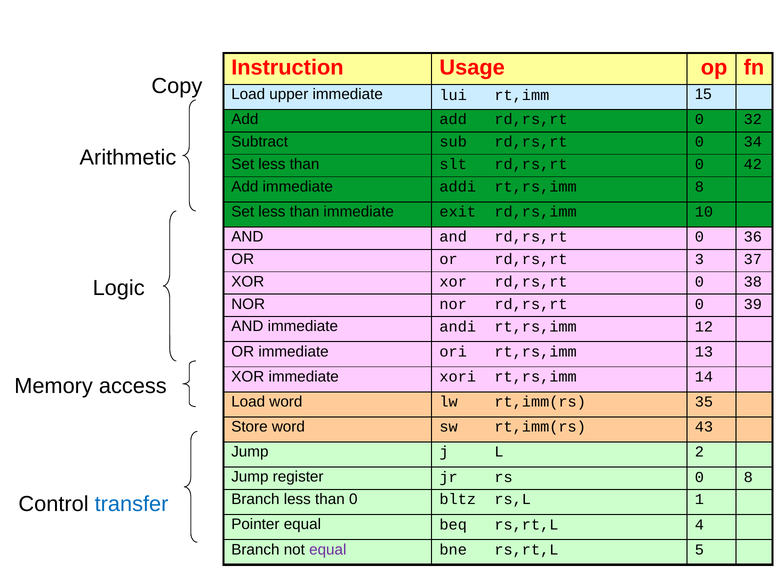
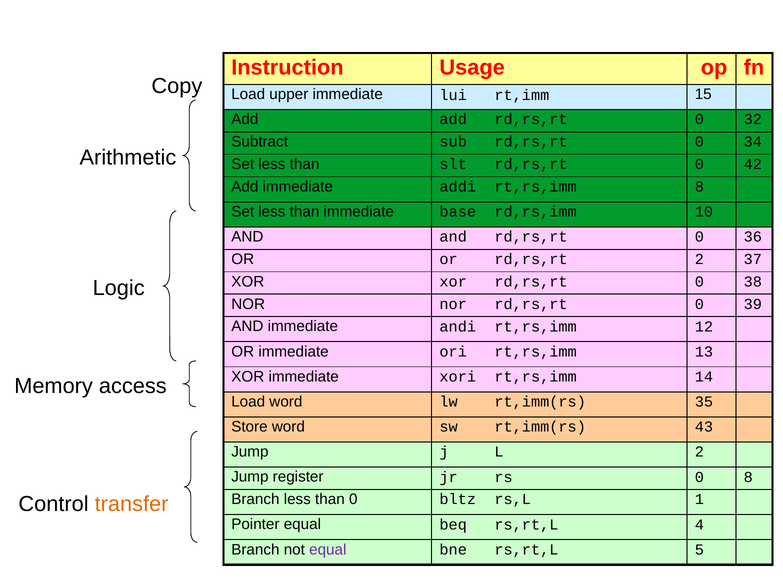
exit: exit -> base (458, 212)
rd,rs,rt 3: 3 -> 2 (699, 259)
transfer colour: blue -> orange (132, 504)
